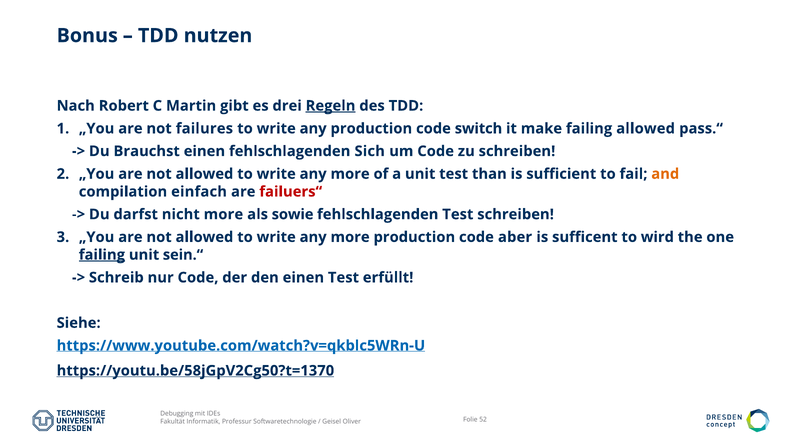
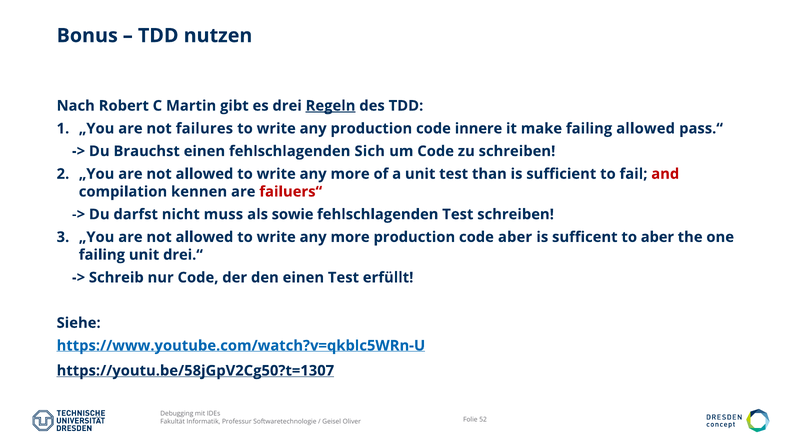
switch: switch -> innere (478, 128)
and colour: orange -> red (665, 174)
einfach: einfach -> kennen (199, 192)
nicht more: more -> muss (223, 214)
to wird: wird -> aber (657, 237)
failing underline: present -> none (102, 255)
sein.“: sein.“ -> drei.“ (183, 255)
https://youtu.be/58jGpV2Cg50?t=1370: https://youtu.be/58jGpV2Cg50?t=1370 -> https://youtu.be/58jGpV2Cg50?t=1307 (195, 371)
